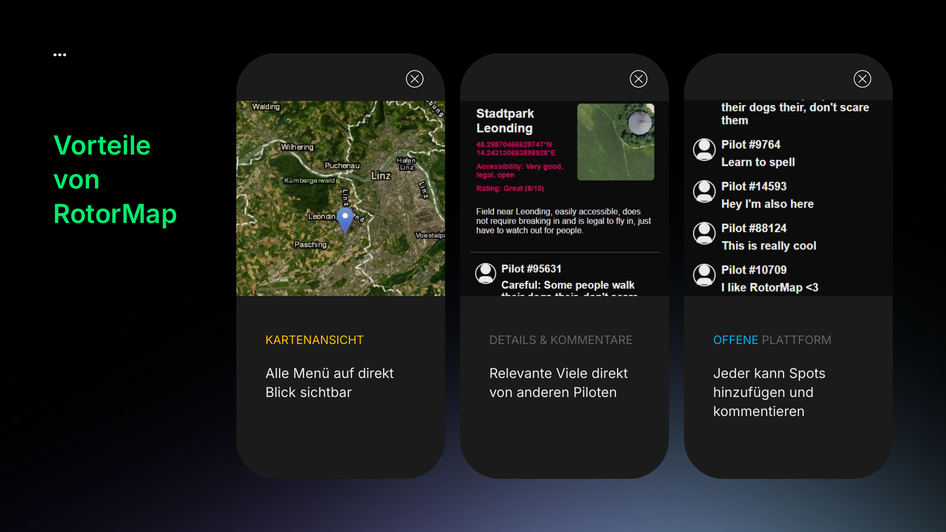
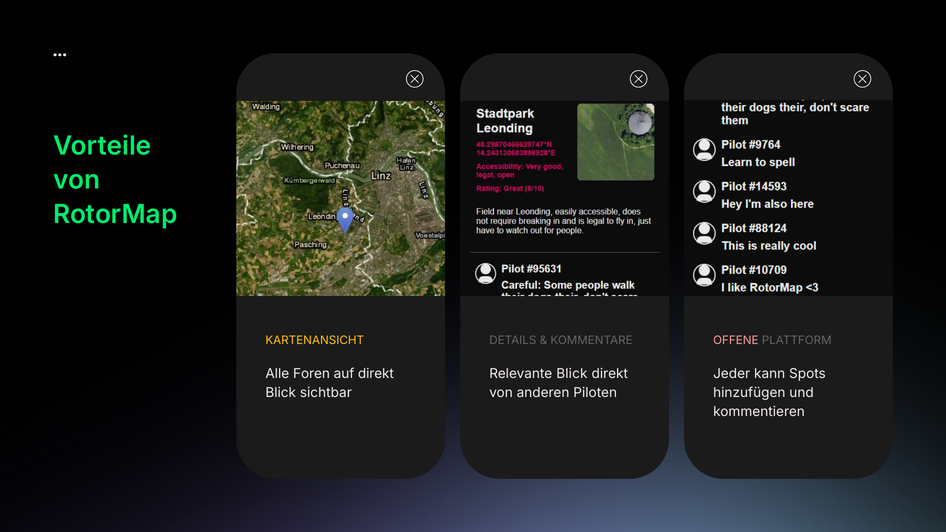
OFFENE colour: light blue -> pink (736, 341)
Menü: Menü -> Foren (312, 374)
Relevante Viele: Viele -> Blick (572, 374)
